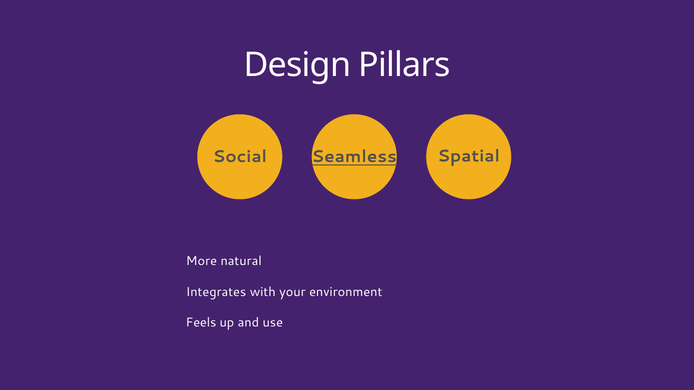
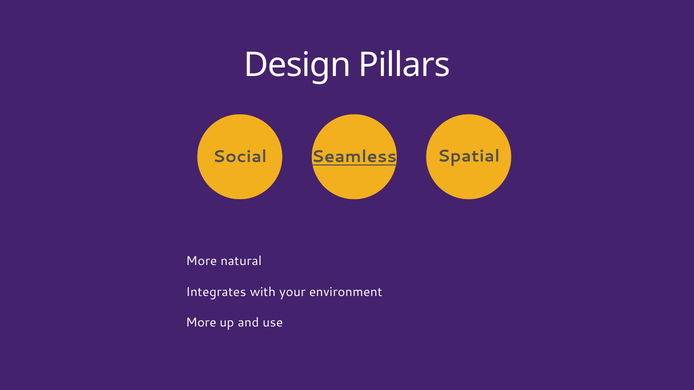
Feels: Feels -> More (201, 323)
